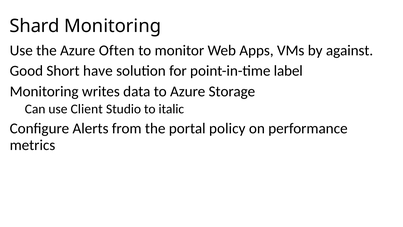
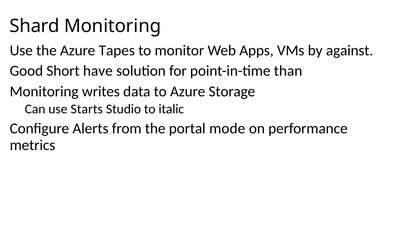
Often: Often -> Tapes (117, 50)
label: label -> than (288, 71)
Client: Client -> Starts (87, 109)
policy: policy -> mode (227, 128)
